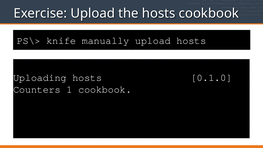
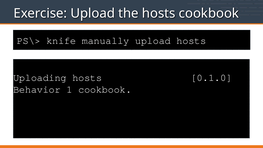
Counters: Counters -> Behavior (37, 89)
